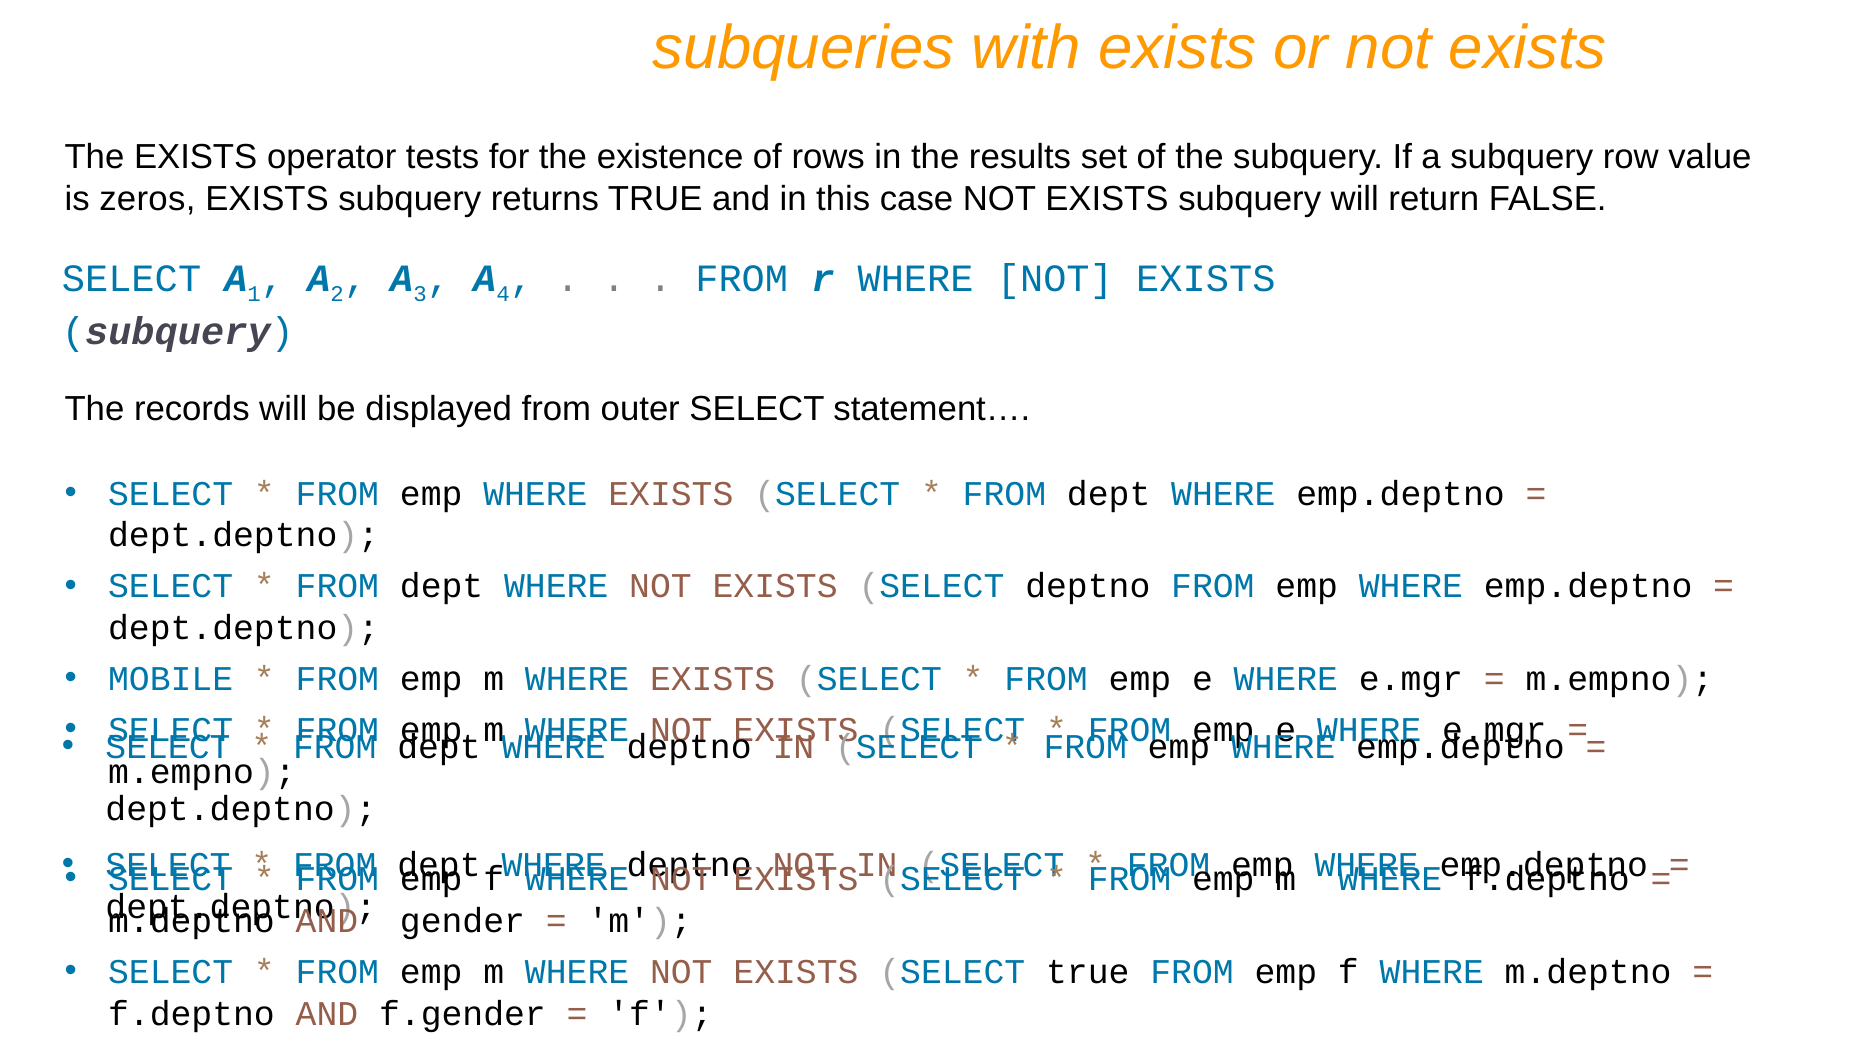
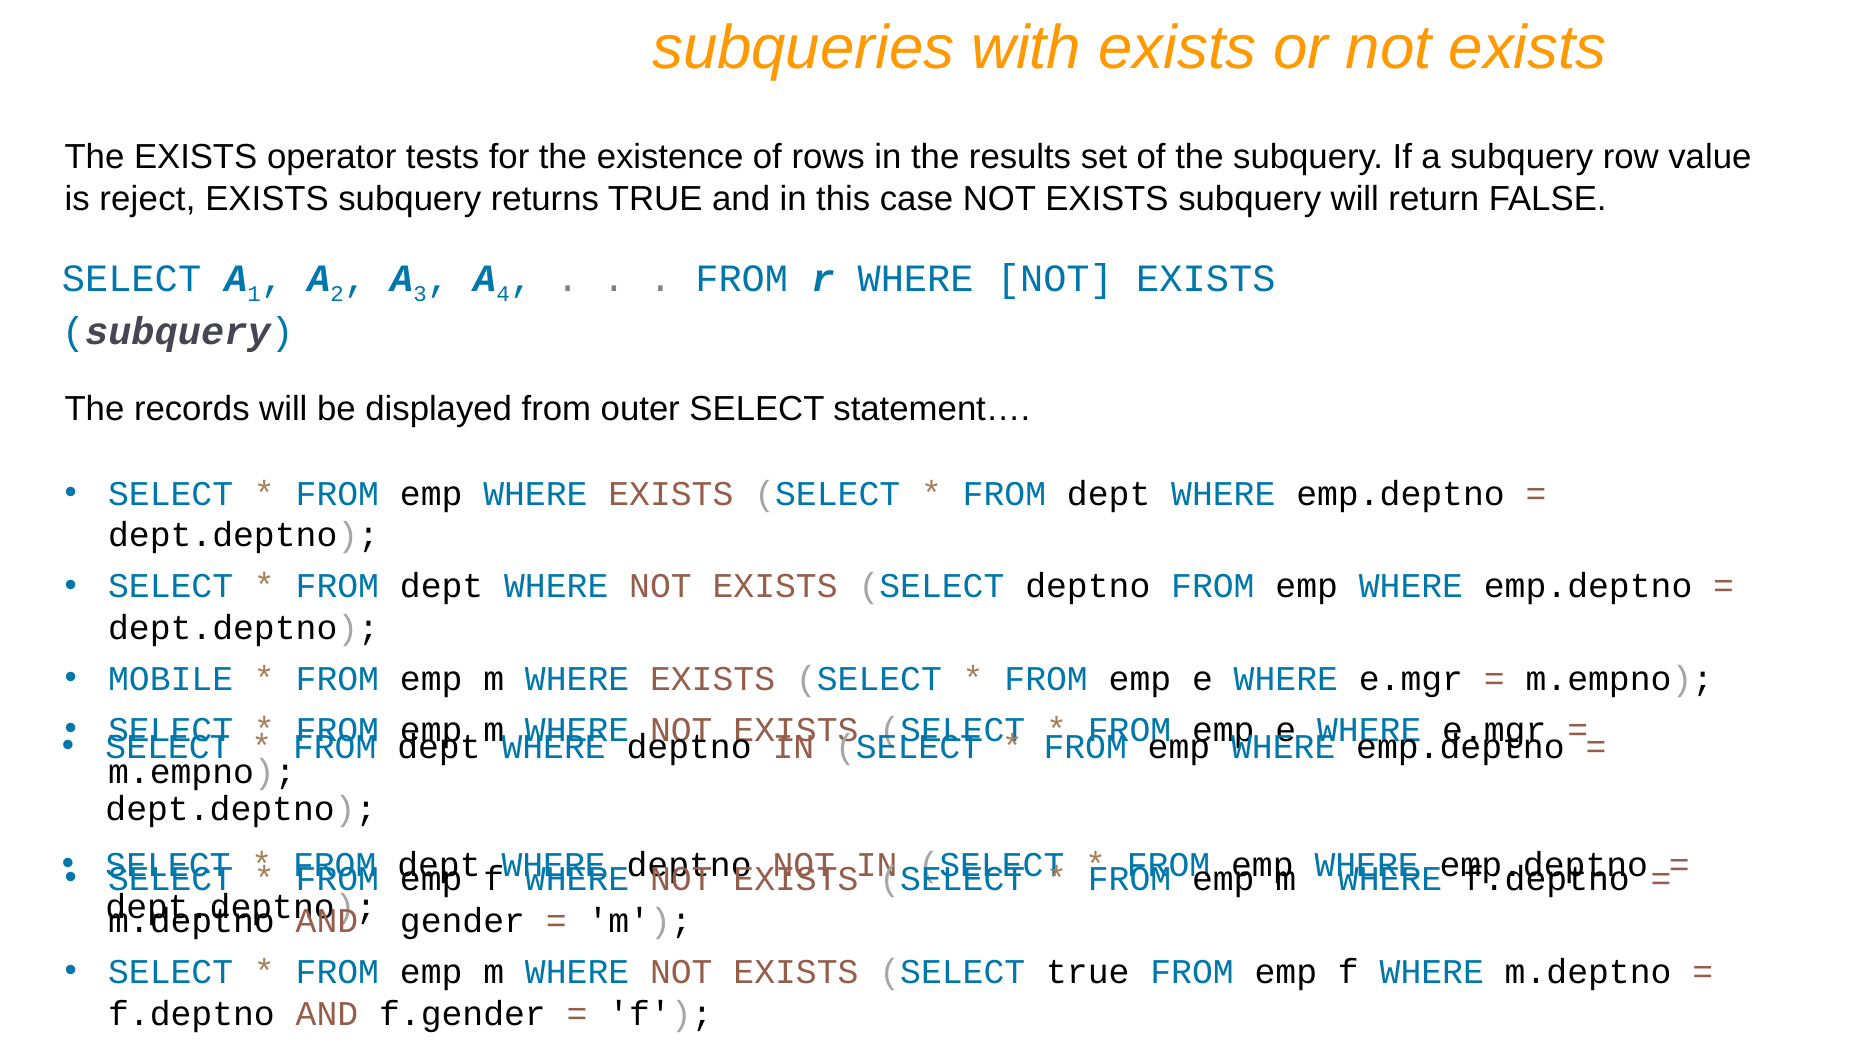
zeros: zeros -> reject (147, 199)
